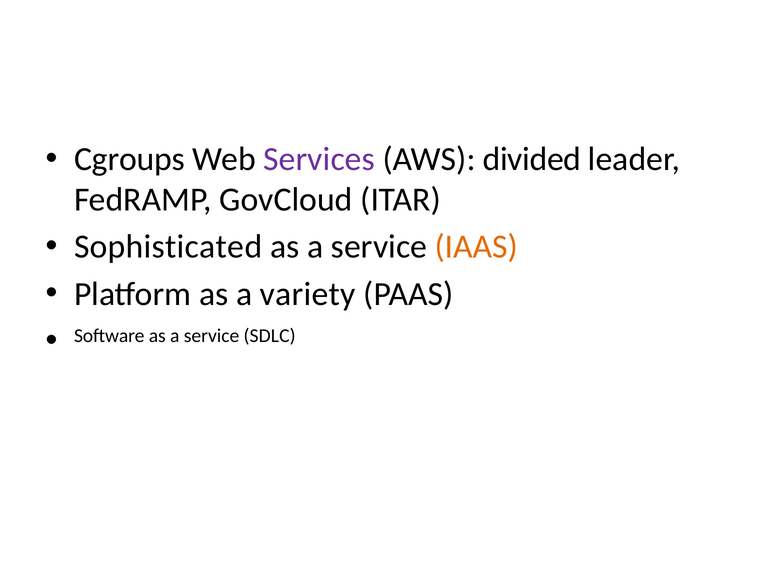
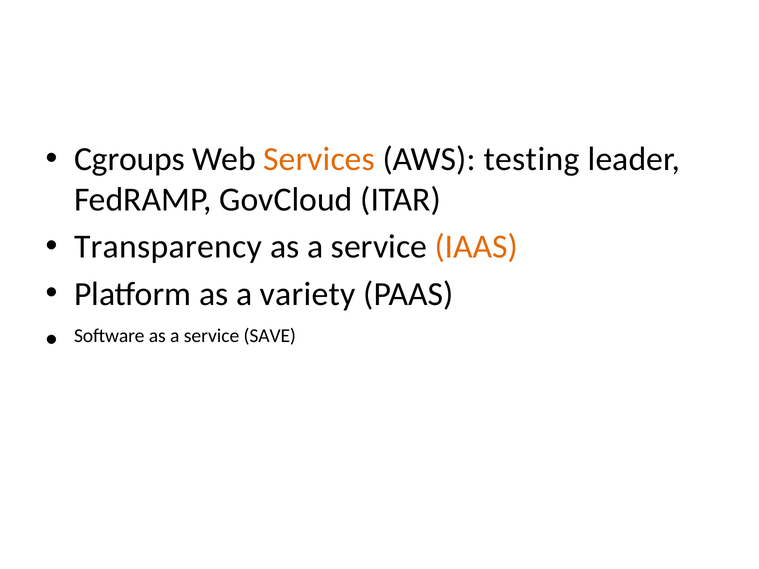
Services colour: purple -> orange (319, 159)
divided: divided -> testing (532, 159)
Sophisticated: Sophisticated -> Transparency (168, 247)
SDLC: SDLC -> SAVE (270, 336)
